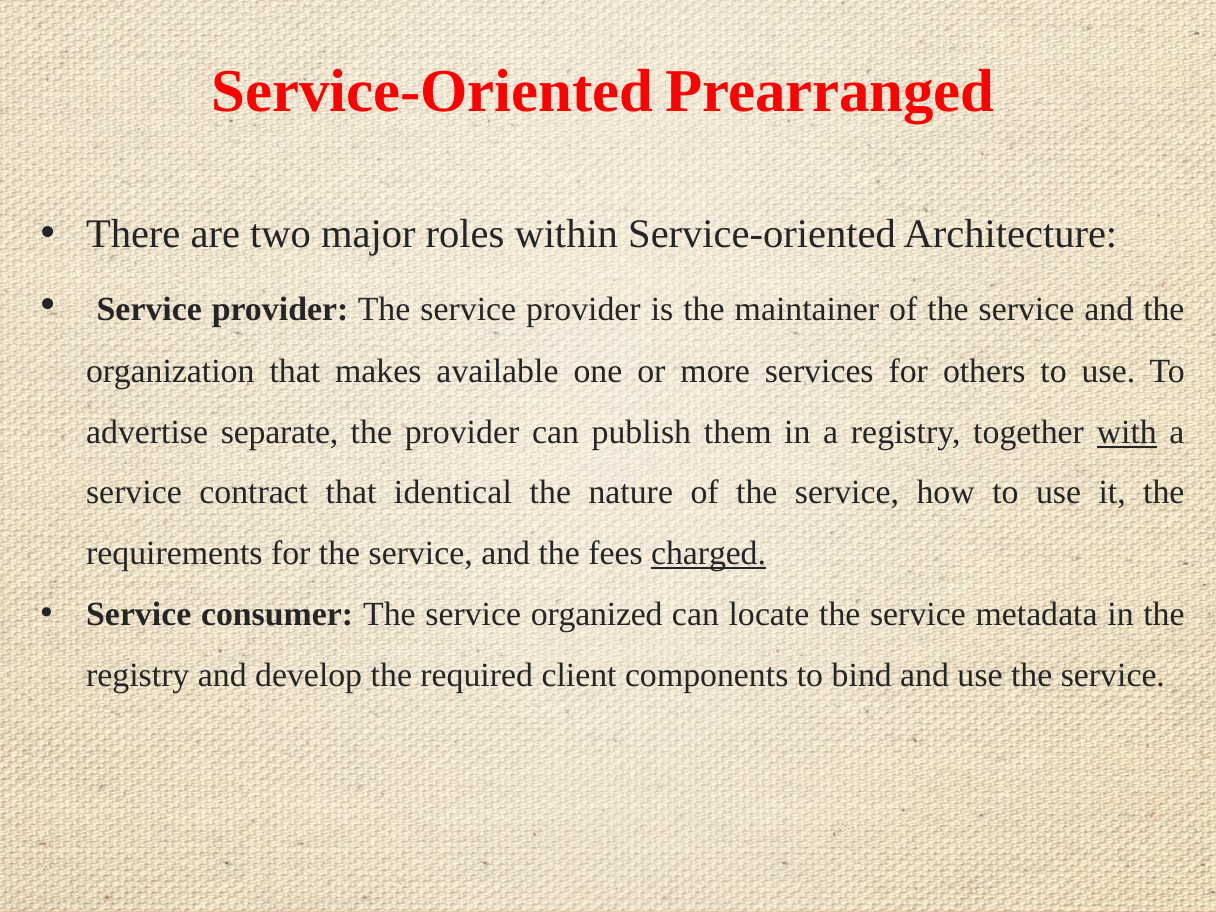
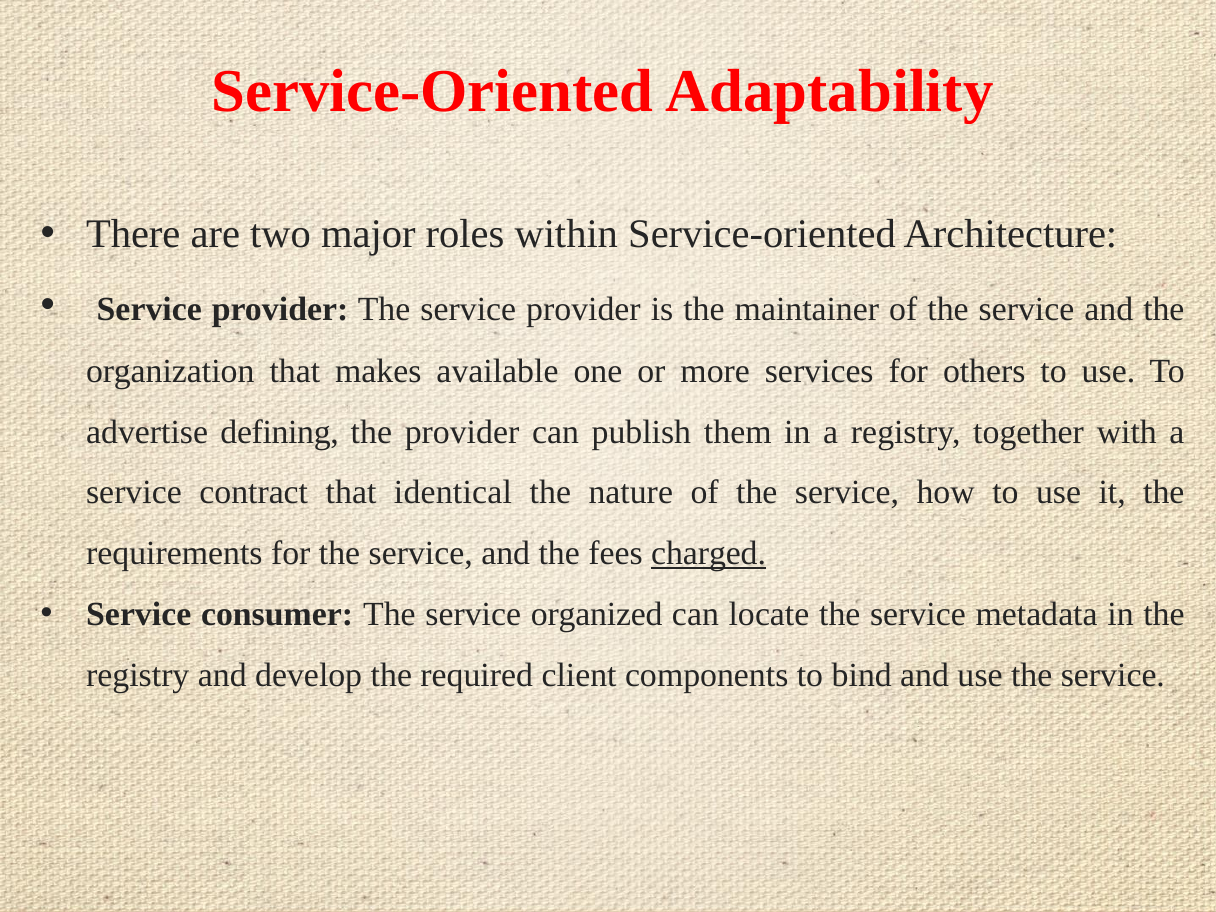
Prearranged: Prearranged -> Adaptability (829, 91)
separate: separate -> defining (280, 432)
with underline: present -> none (1127, 432)
